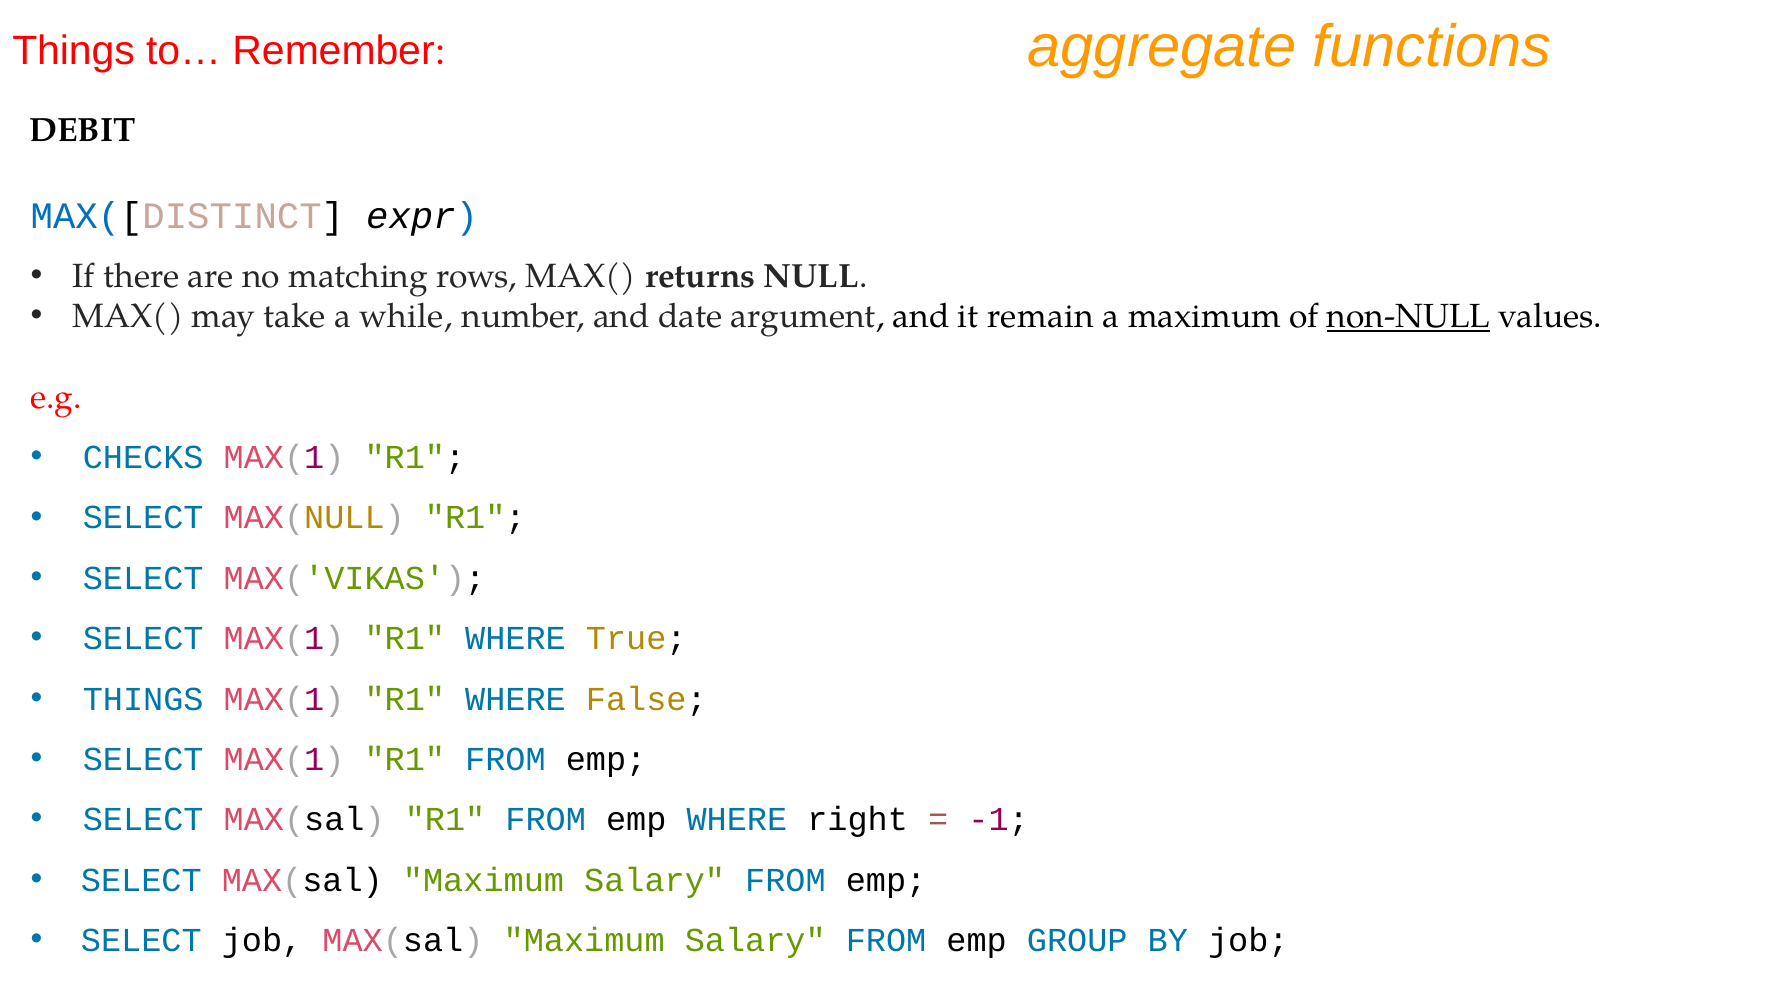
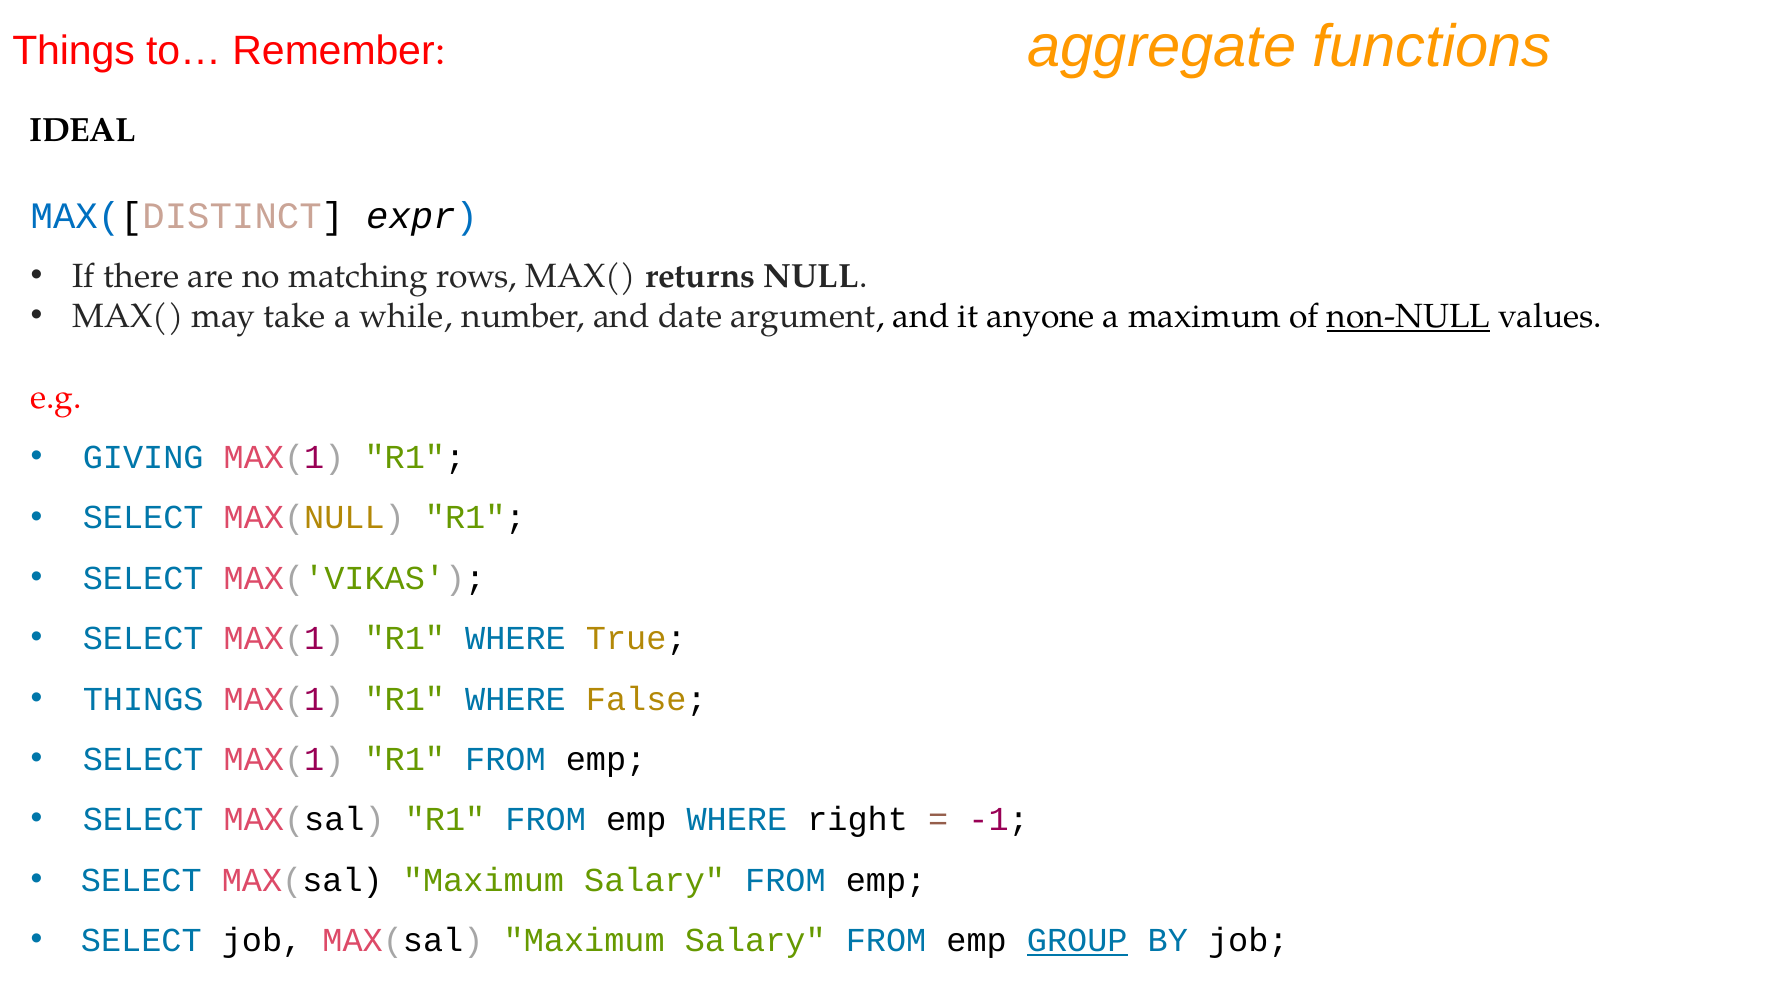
DEBIT: DEBIT -> IDEAL (83, 131)
remain: remain -> anyone (1041, 317)
CHECKS: CHECKS -> GIVING (143, 458)
GROUP underline: none -> present (1077, 941)
